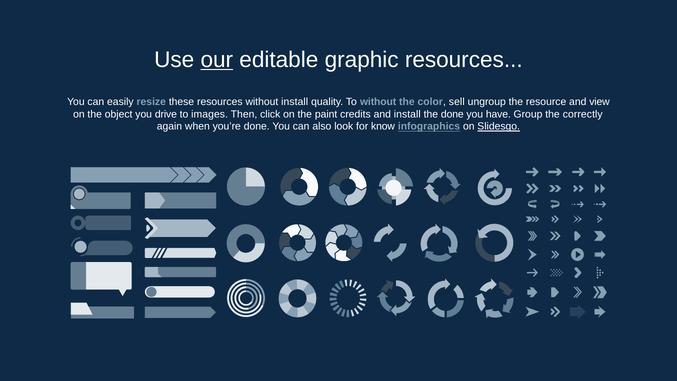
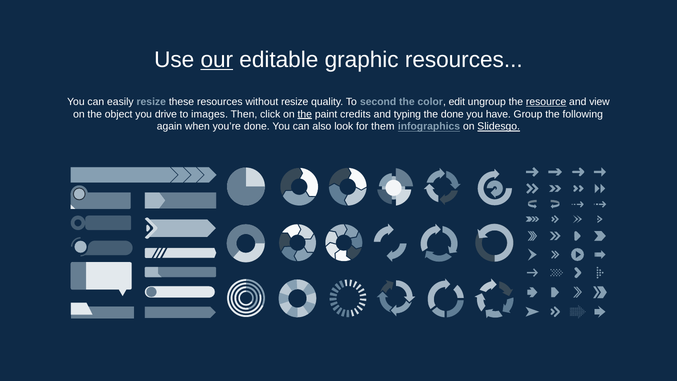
without install: install -> resize (295, 102)
To without: without -> second (378, 102)
sell: sell -> edit (457, 102)
resource underline: none -> present (546, 102)
the underline: none -> present (305, 114)
and install: install -> typing (407, 114)
correctly: correctly -> following (583, 114)
know: know -> them (383, 126)
